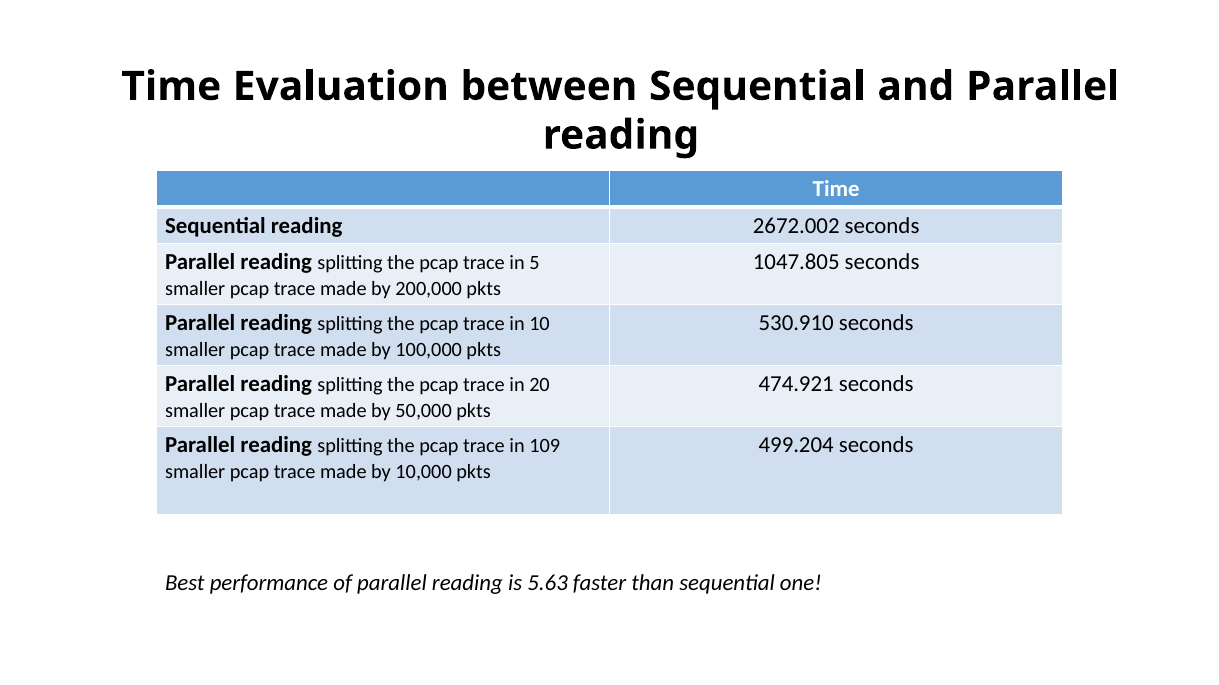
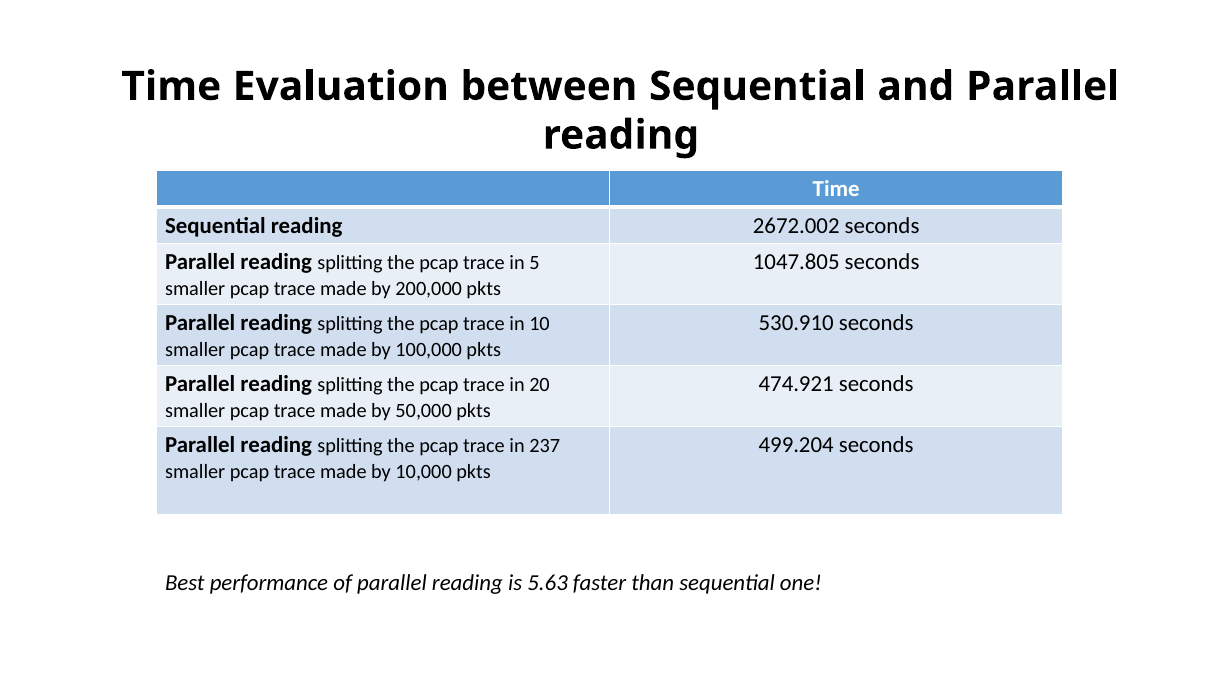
109: 109 -> 237 (545, 446)
